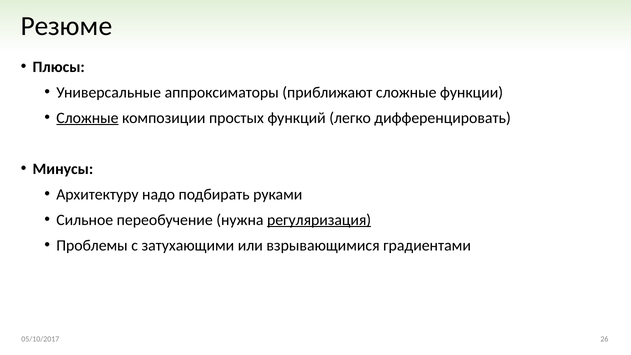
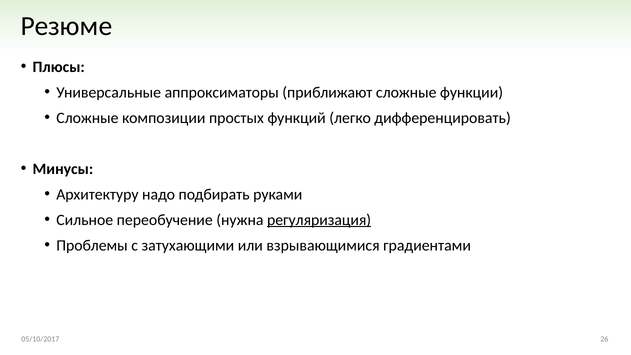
Сложные underline: present -> none (87, 118)
